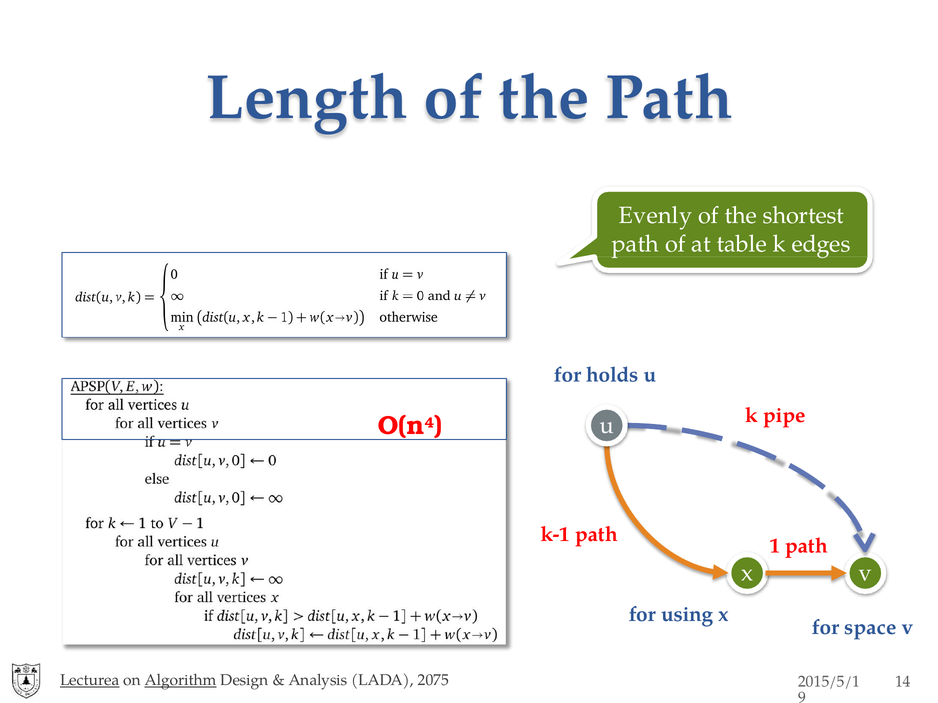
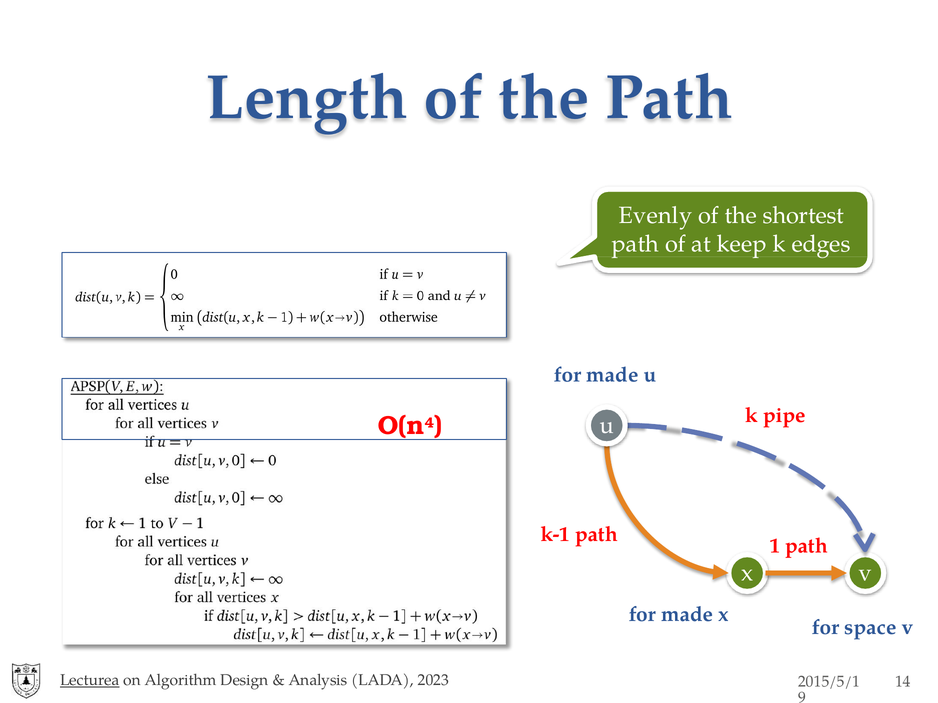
table: table -> keep (742, 244)
holds: holds -> made (612, 375)
using: using -> made (687, 615)
Algorithm underline: present -> none (181, 681)
2075: 2075 -> 2023 (433, 681)
